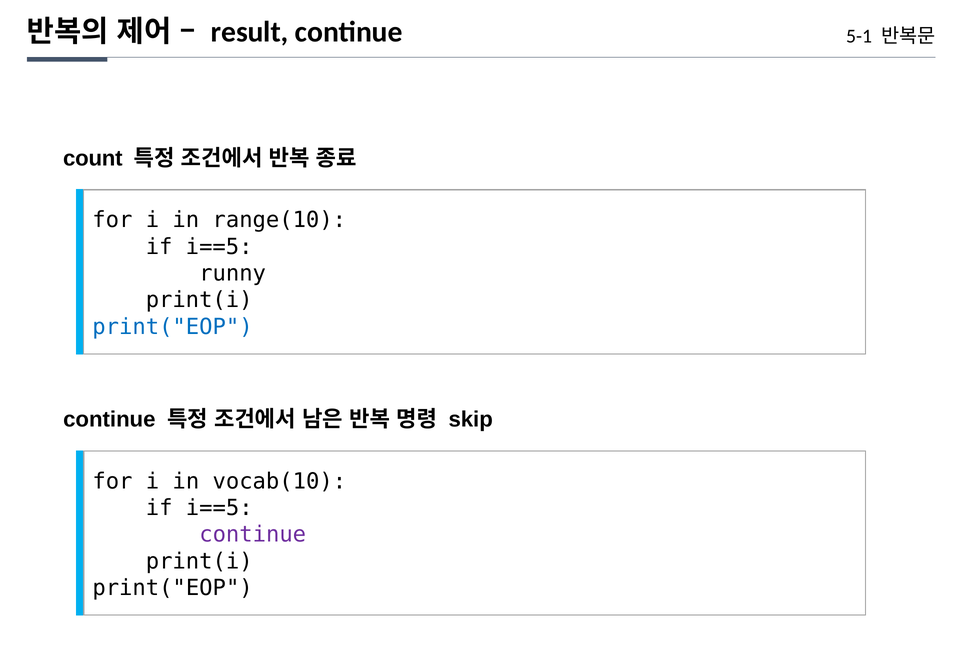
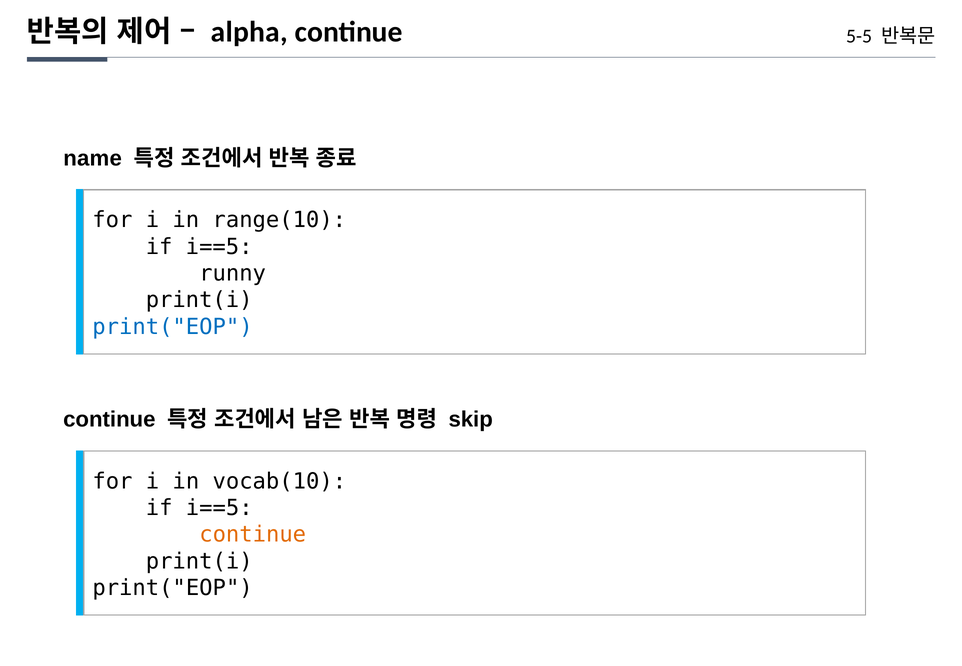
result: result -> alpha (249, 32)
5-1: 5-1 -> 5-5 (859, 36)
count: count -> name (93, 158)
continue colour: purple -> orange (253, 535)
